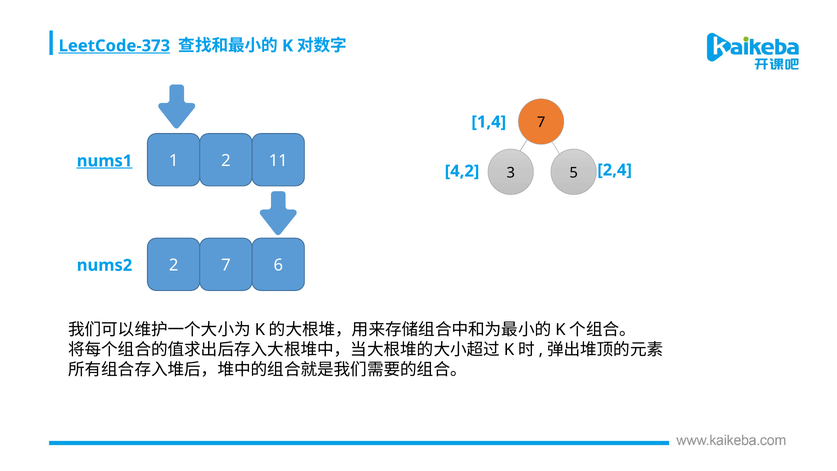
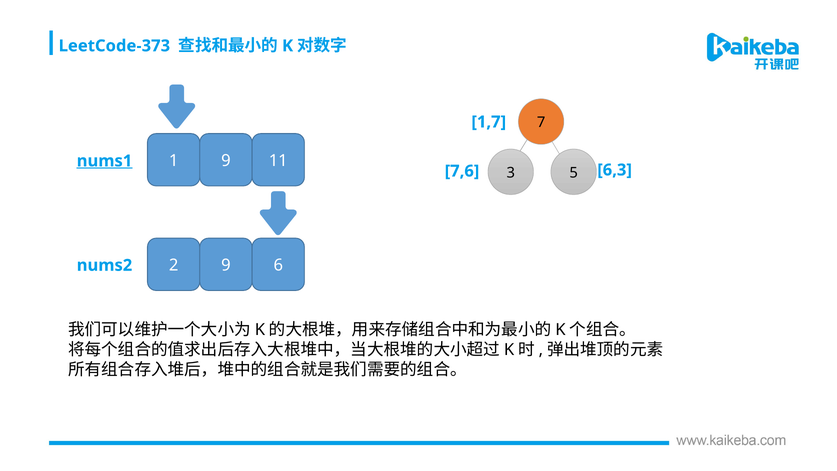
LeetCode-373 underline: present -> none (114, 46)
1,4: 1,4 -> 1,7 (489, 122)
1 2: 2 -> 9 (226, 161)
4,2: 4,2 -> 7,6 (462, 171)
2,4: 2,4 -> 6,3 (615, 170)
2 7: 7 -> 9 (226, 265)
